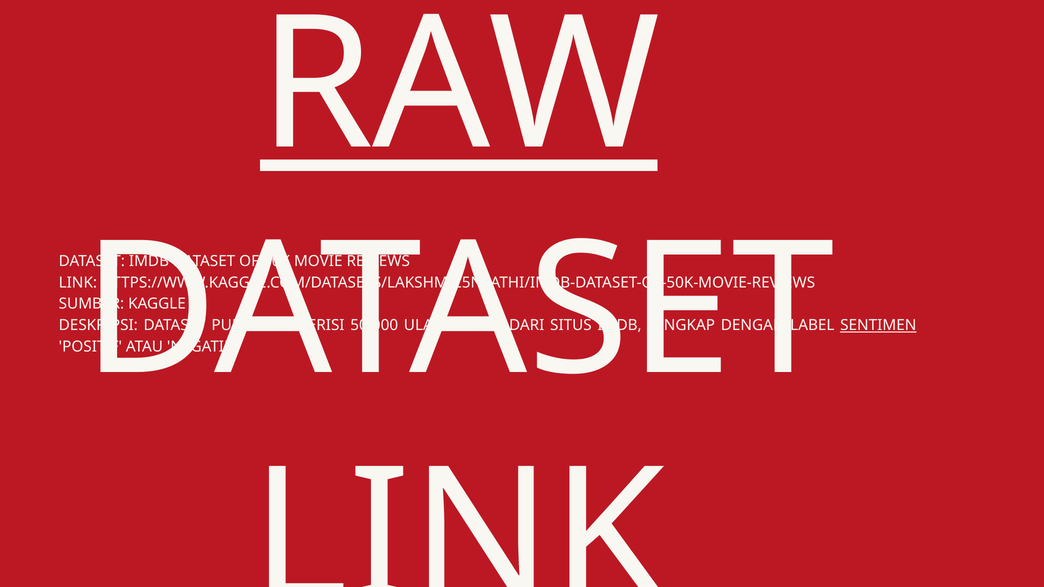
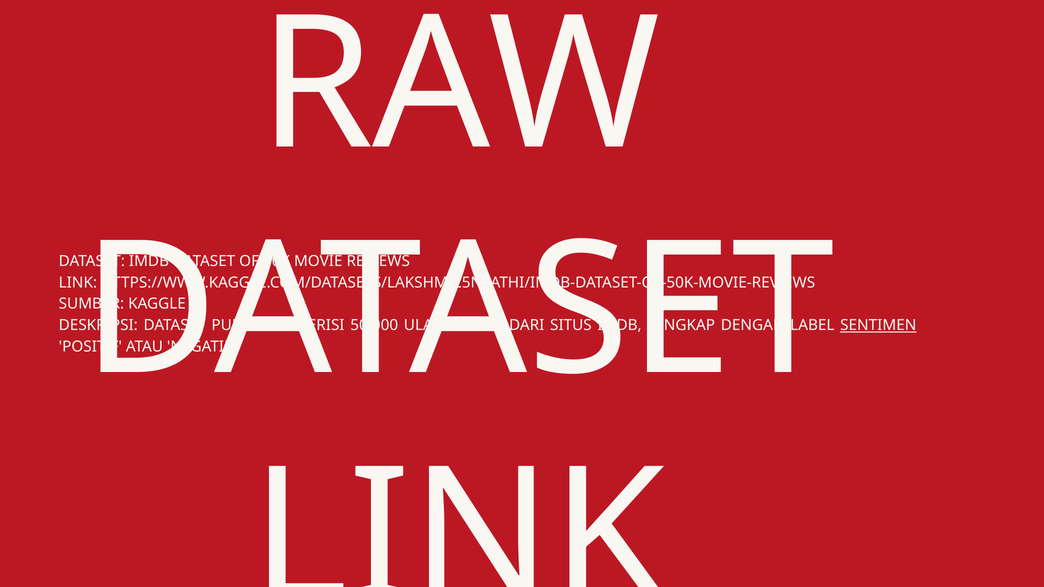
RAW underline: present -> none (460, 86)
